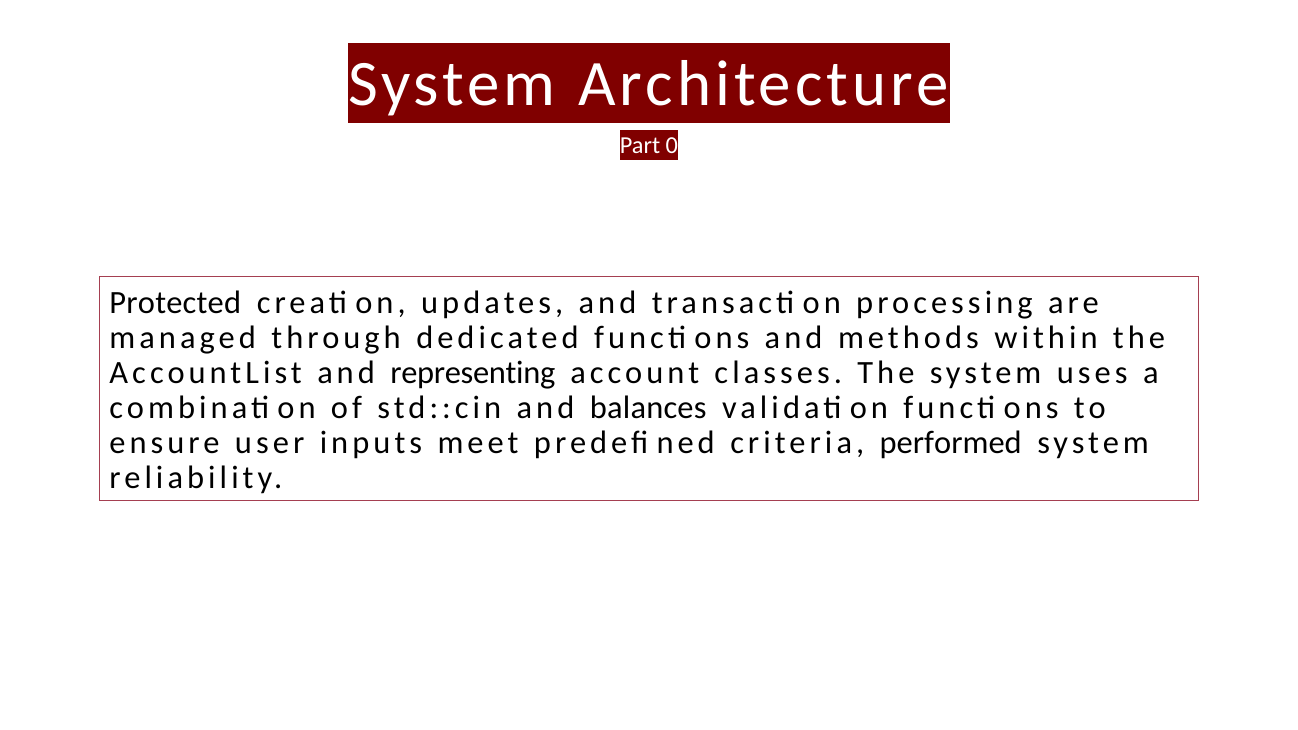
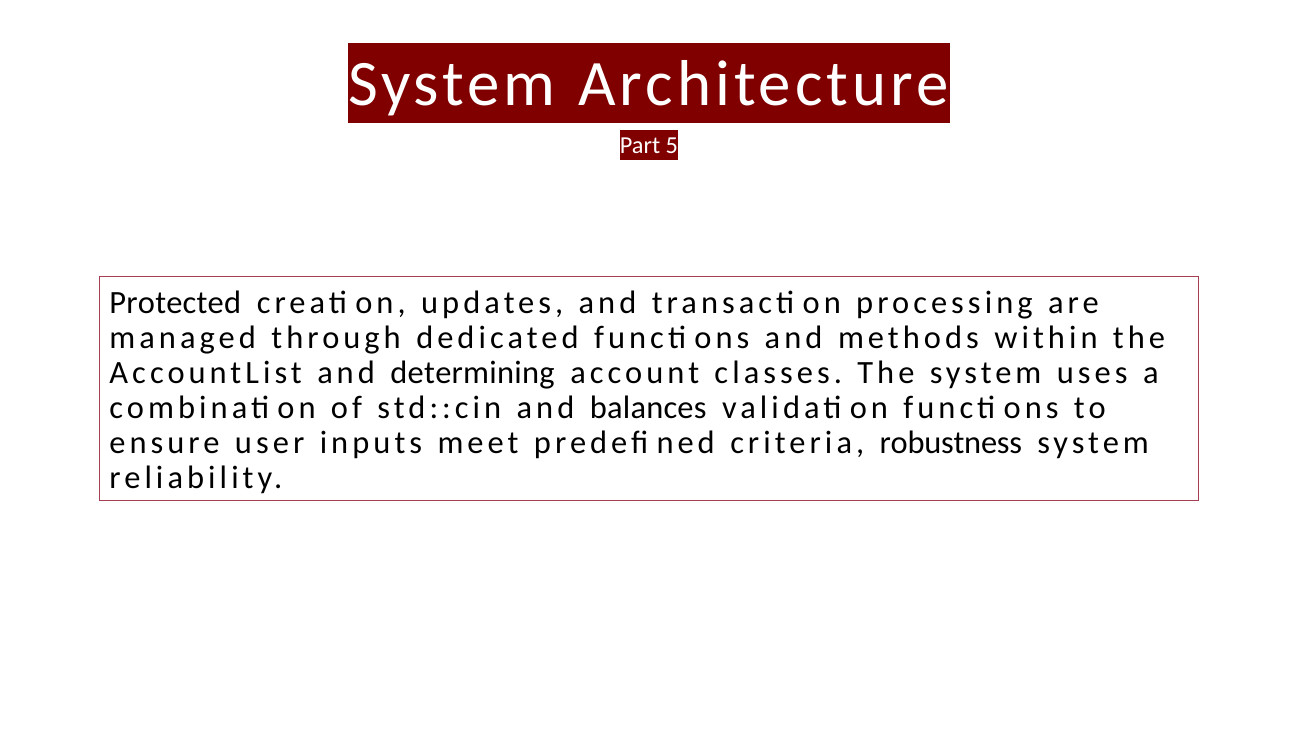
0: 0 -> 5 (672, 145)
representing: representing -> determining (473, 373)
performed: performed -> robustness (951, 443)
